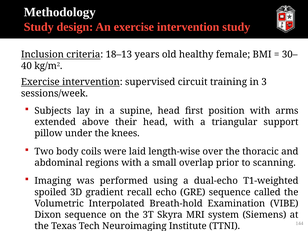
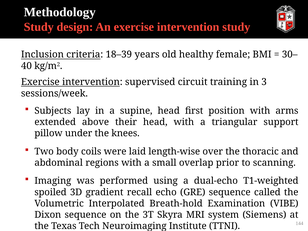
18–13: 18–13 -> 18–39 (119, 55)
